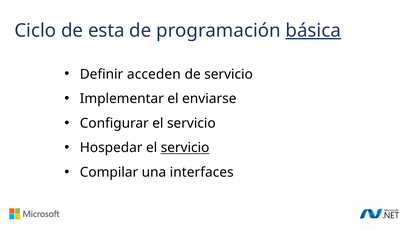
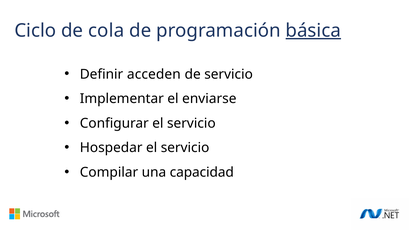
esta: esta -> cola (106, 31)
servicio underline: present -> none (185, 148)
interfaces: interfaces -> capacidad (202, 172)
